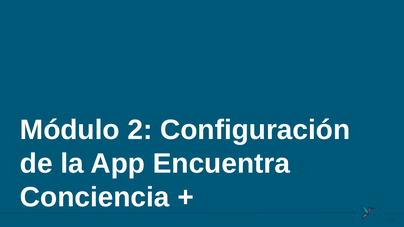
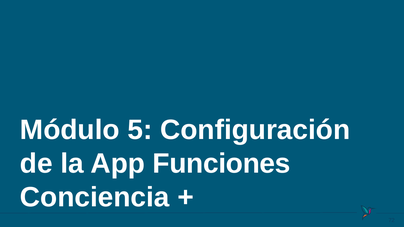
2: 2 -> 5 (140, 130)
Encuentra: Encuentra -> Funciones (222, 164)
